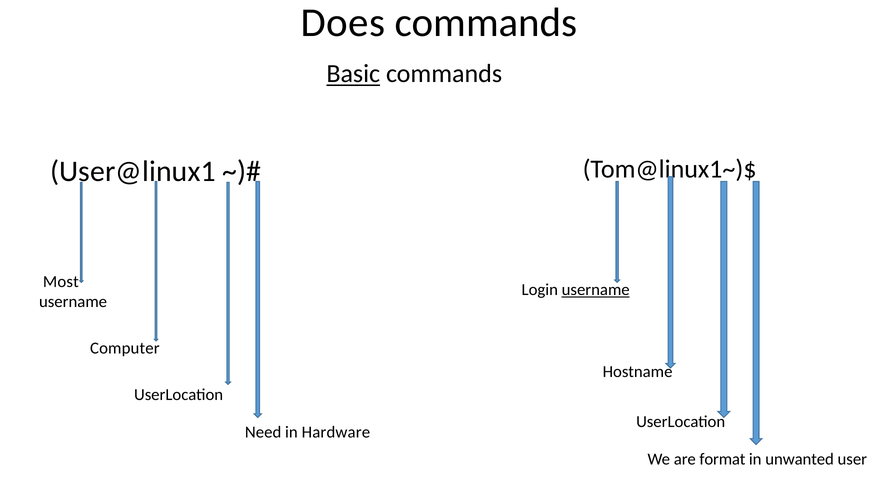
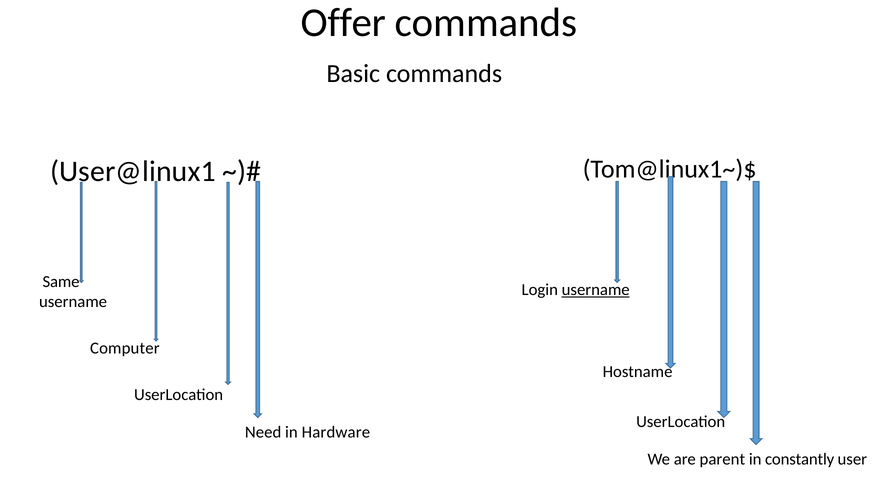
Does: Does -> Offer (343, 23)
Basic underline: present -> none (353, 74)
Most: Most -> Same (61, 281)
format: format -> parent (722, 459)
unwanted: unwanted -> constantly (800, 459)
